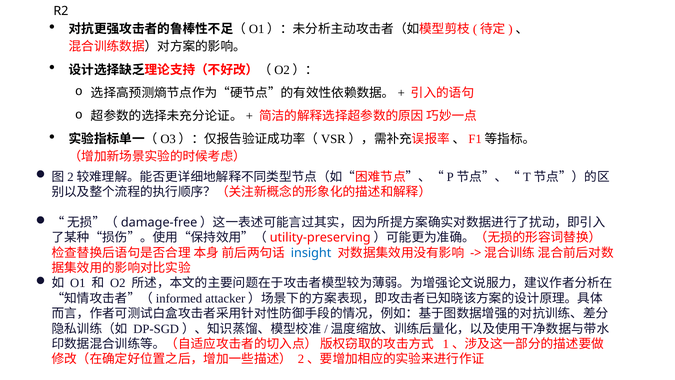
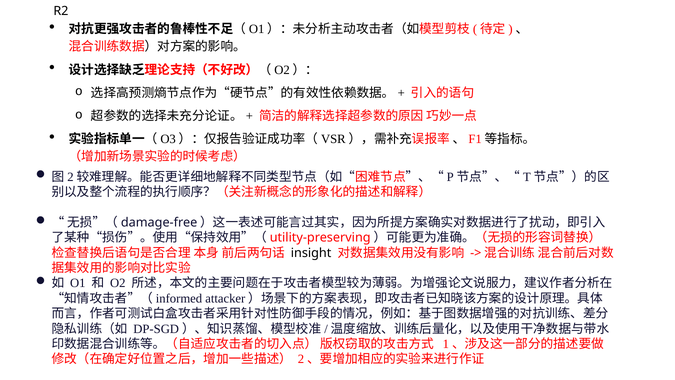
insight colour: blue -> black (311, 253)
